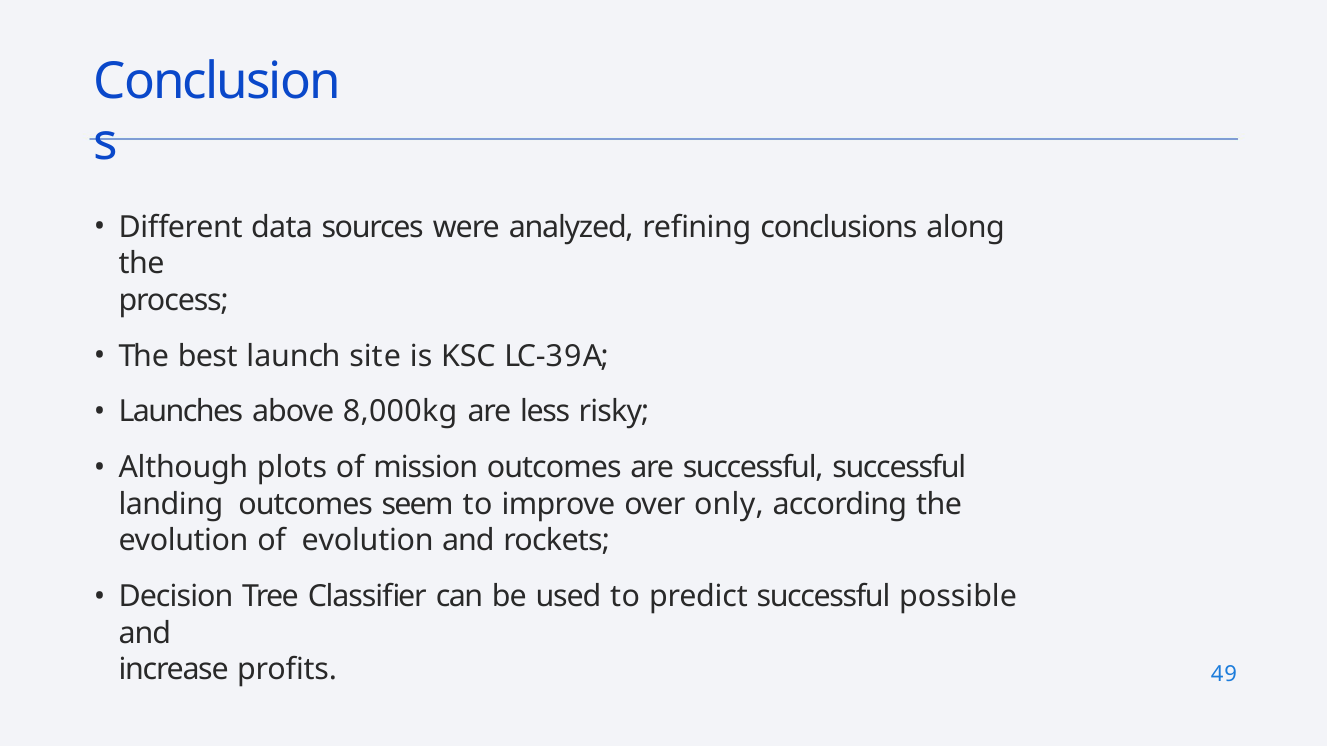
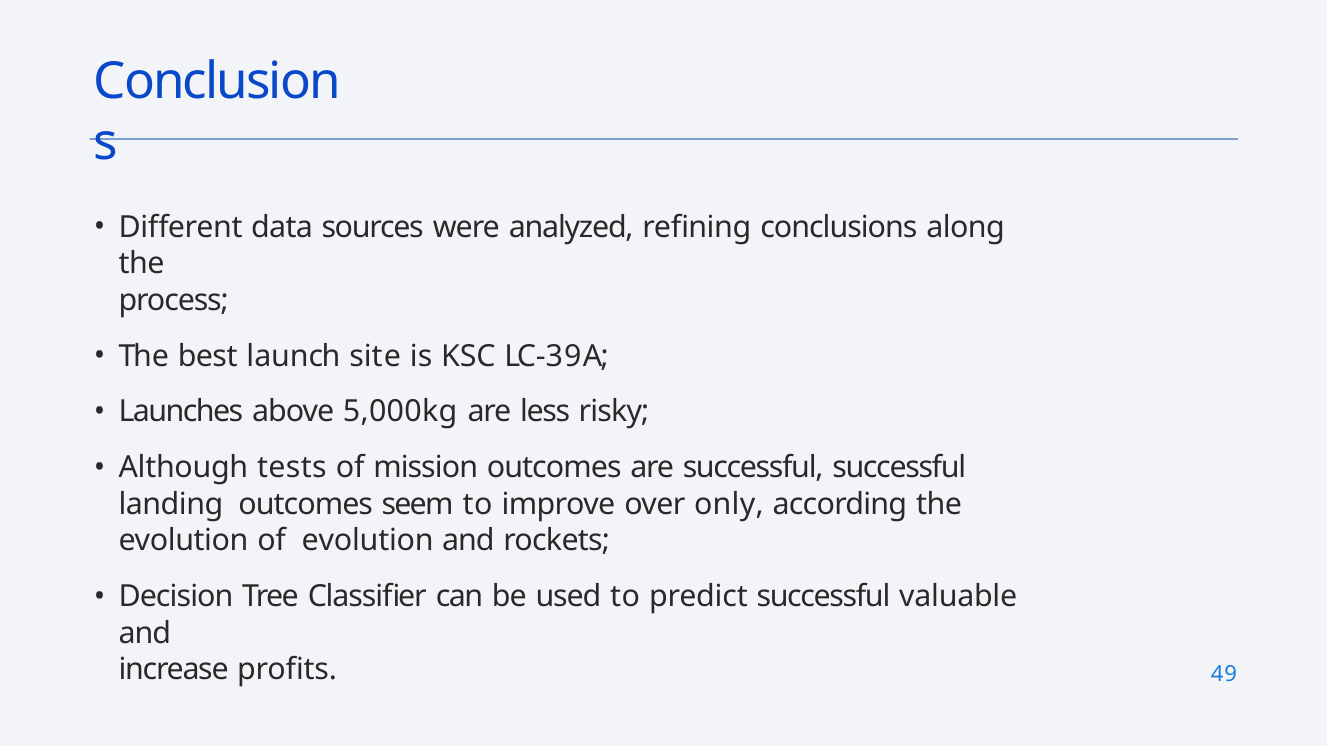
8,000kg: 8,000kg -> 5,000kg (400, 412)
plots: plots -> tests (292, 468)
possible: possible -> valuable (958, 597)
